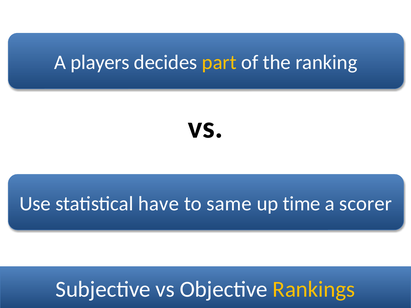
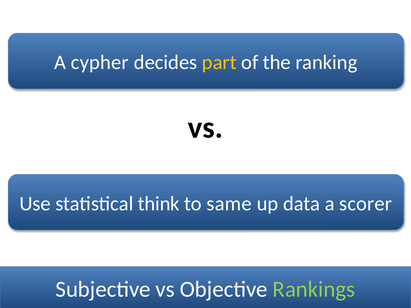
players: players -> cypher (100, 62)
have: have -> think (159, 204)
time: time -> data (302, 204)
Rankings colour: yellow -> light green (314, 290)
